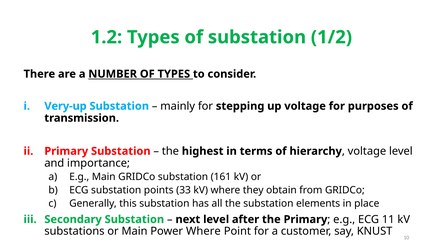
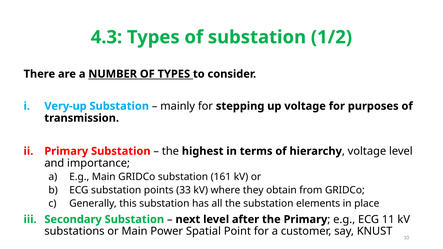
1.2: 1.2 -> 4.3 (106, 37)
Power Where: Where -> Spatial (203, 232)
